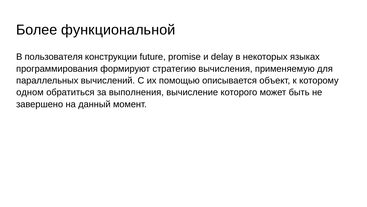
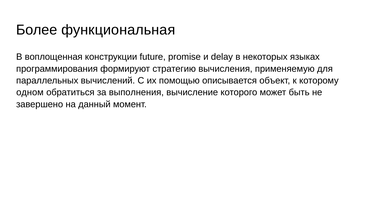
функциональной: функциональной -> функциональная (118, 30)
пользователя: пользователя -> воплощенная (54, 57)
